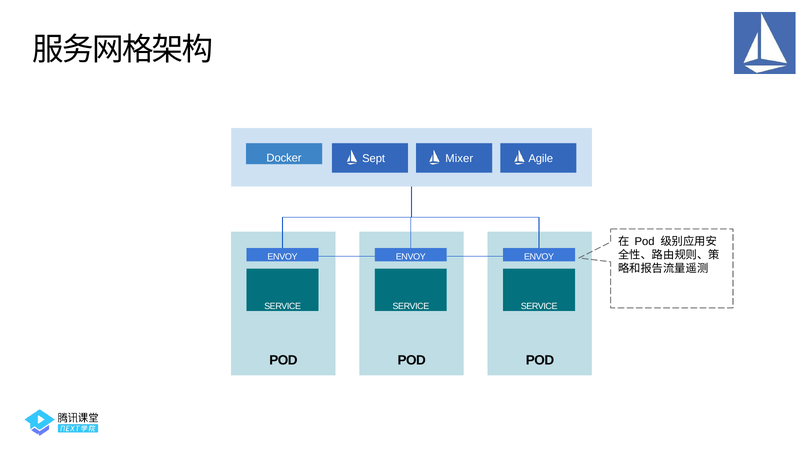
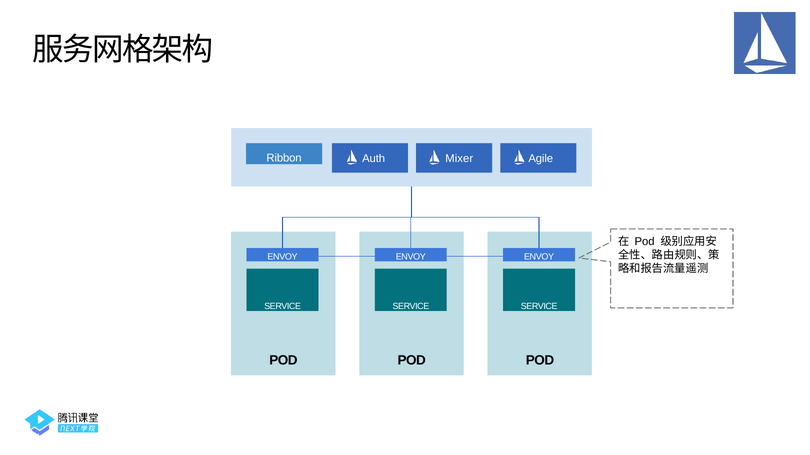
Docker: Docker -> Ribbon (284, 159)
Sept: Sept -> Auth (374, 159)
